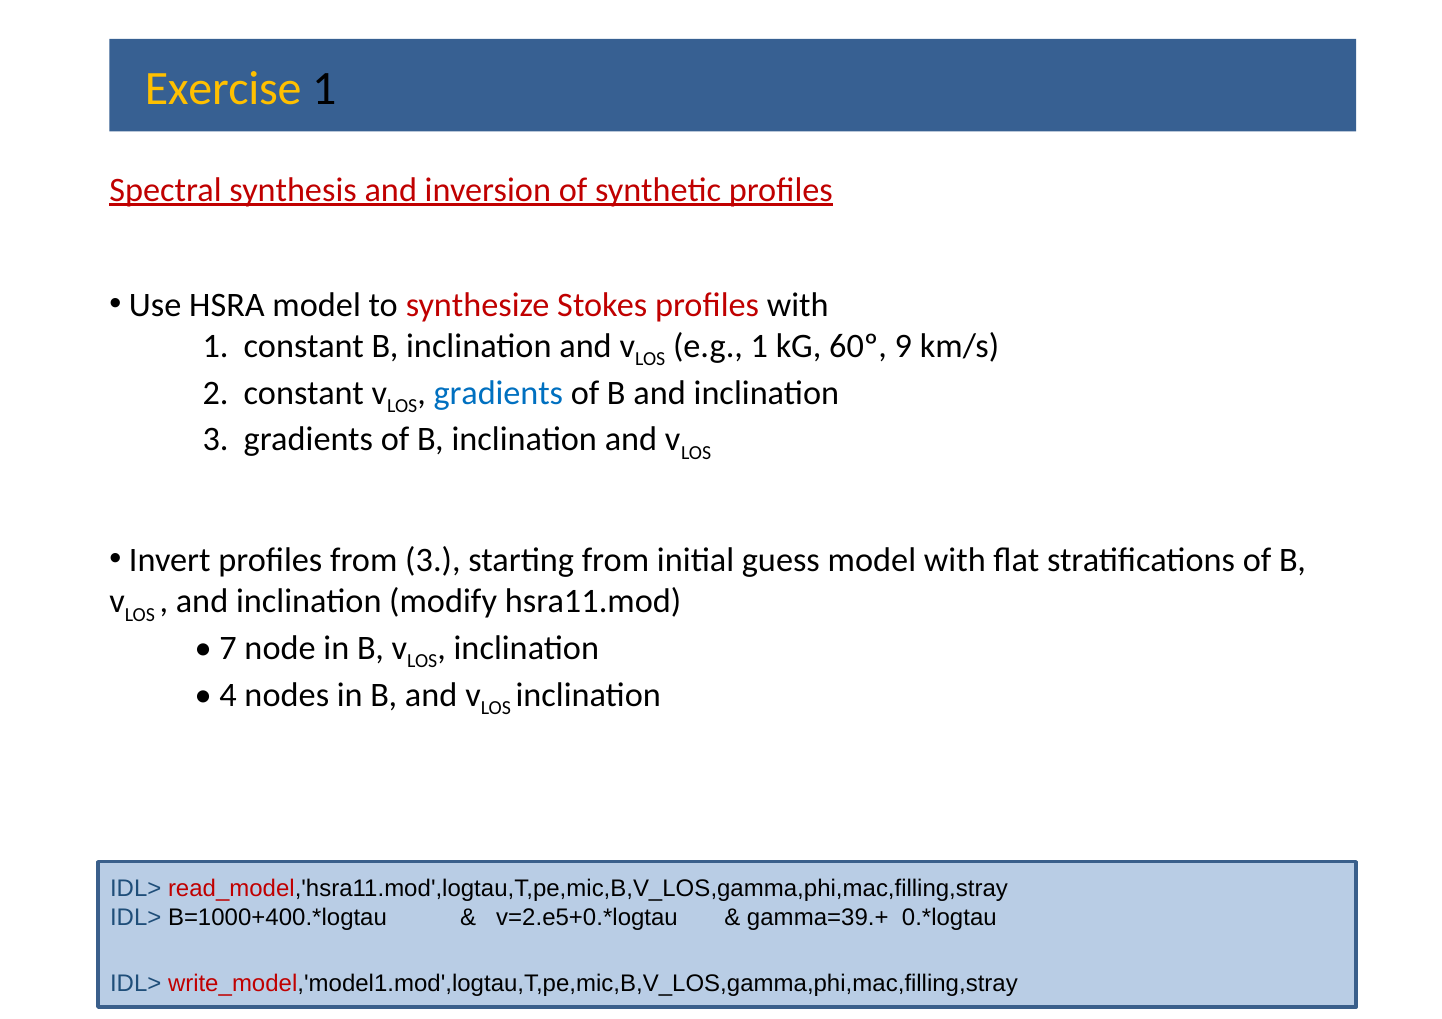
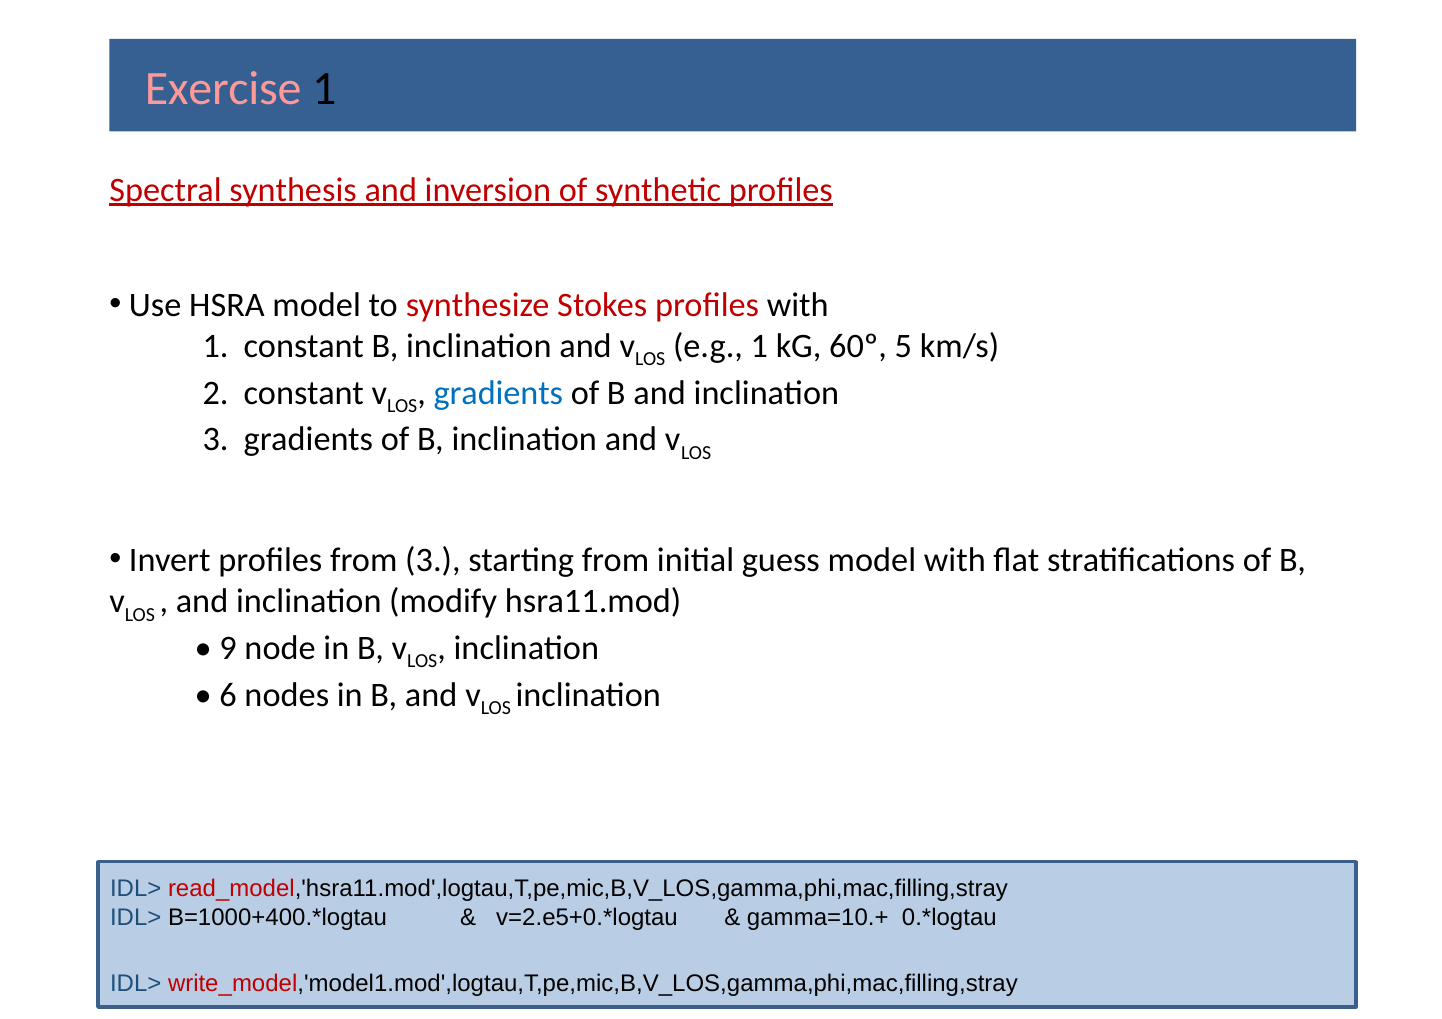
Exercise colour: yellow -> pink (223, 88)
9: 9 -> 5 (903, 346)
7: 7 -> 9 (228, 648)
4: 4 -> 6 (228, 695)
gamma=39.+: gamma=39.+ -> gamma=10.+ (818, 918)
